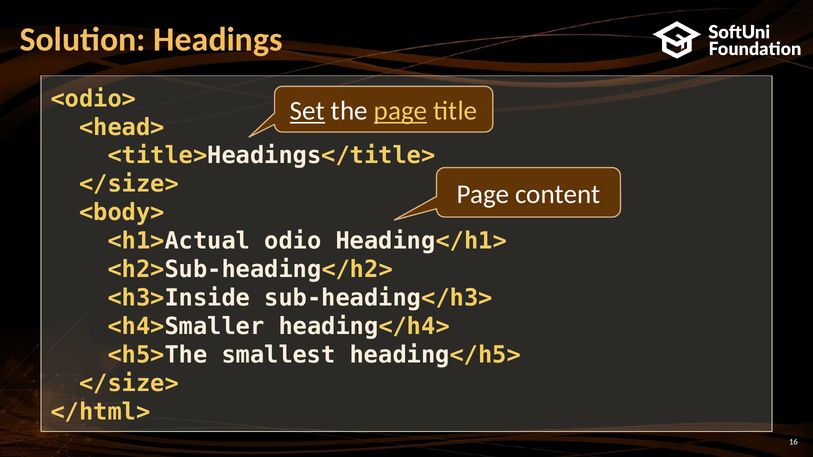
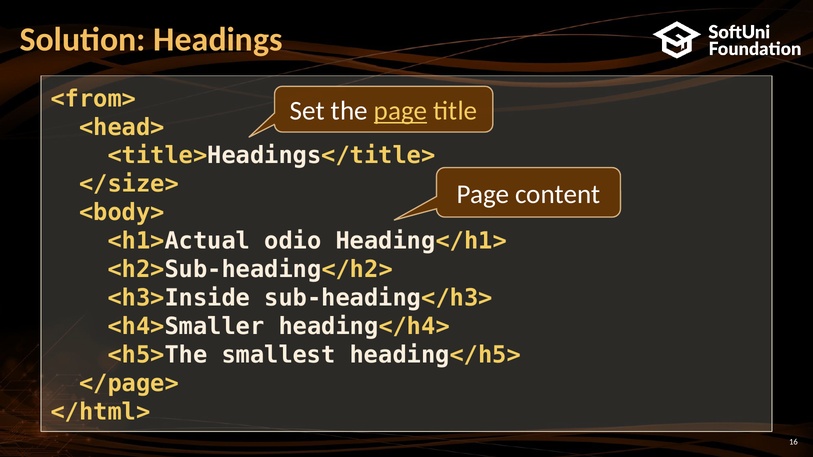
<odio>: <odio> -> <from> (93, 99)
Set underline: present -> none (307, 111)
</size>: </size> -> </page> (129, 384)
